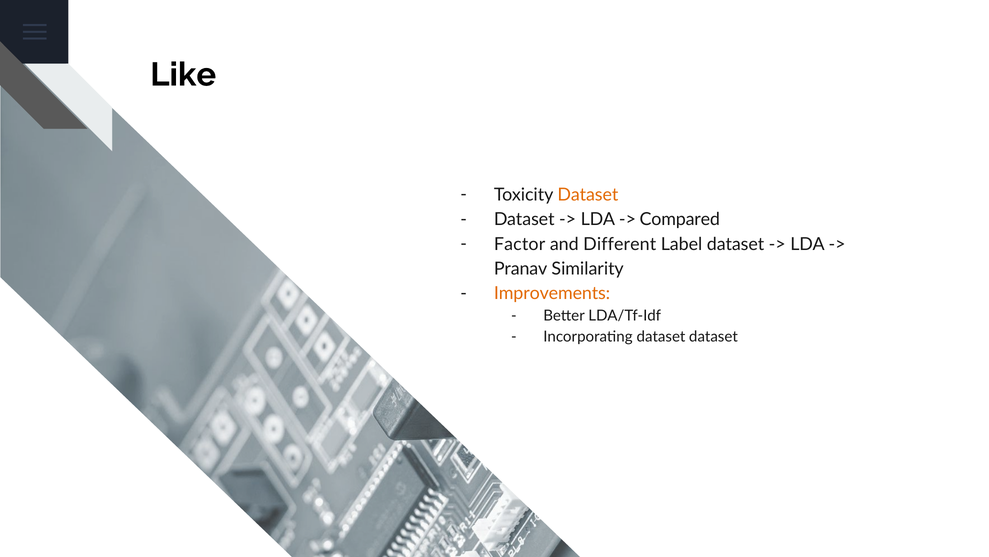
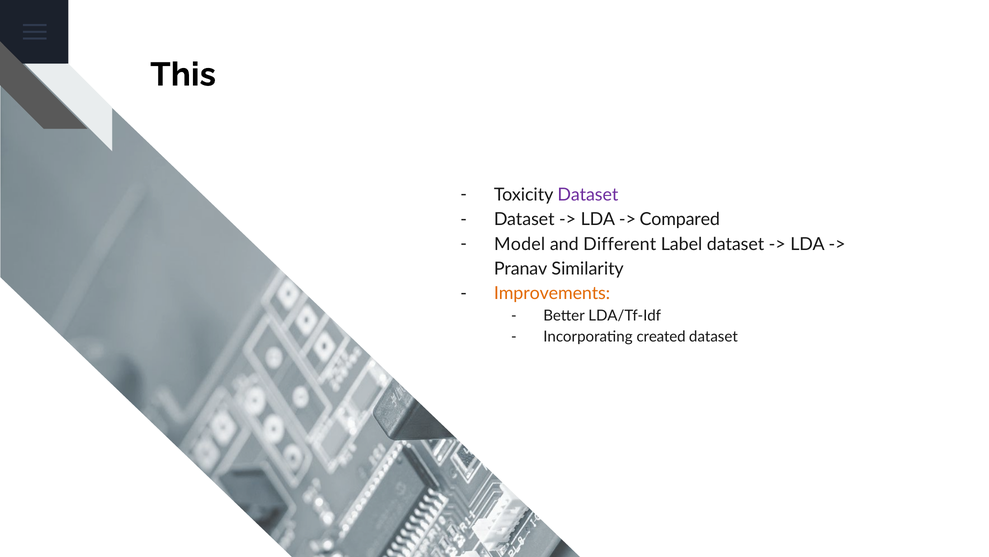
Like: Like -> This (183, 75)
Dataset colour: orange -> purple (588, 195)
Factor: Factor -> Model (520, 244)
Incorporating dataset: dataset -> created (661, 336)
